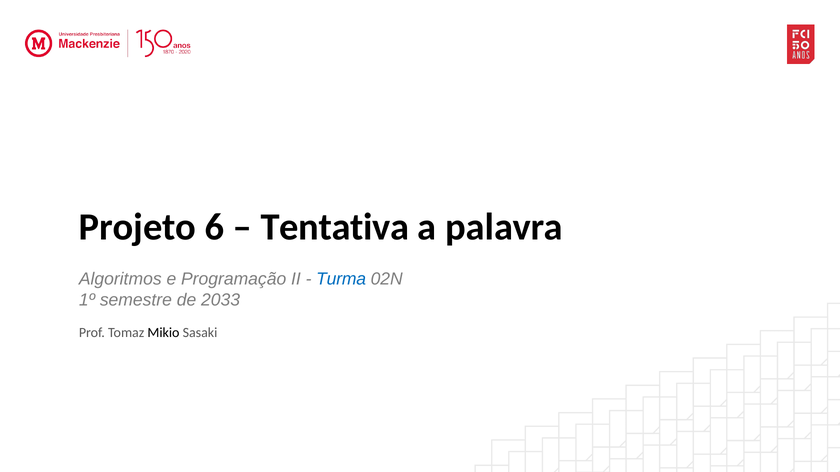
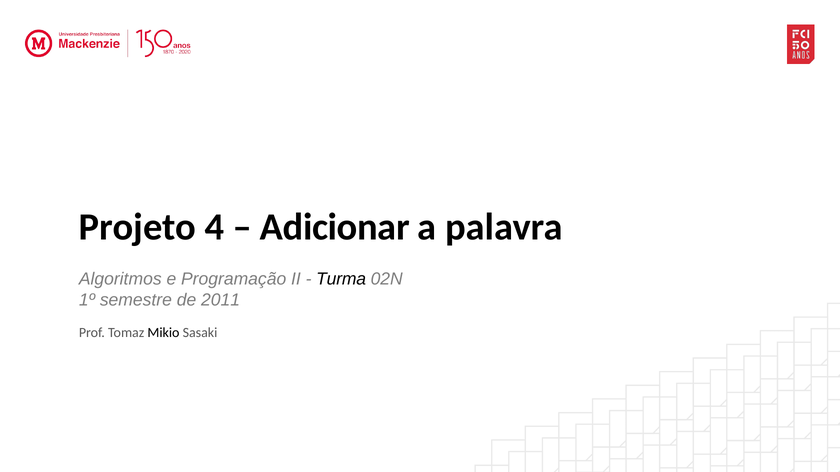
6: 6 -> 4 (214, 227)
Tentativa: Tentativa -> Adicionar (335, 227)
Turma colour: blue -> black (341, 279)
2033: 2033 -> 2011 (221, 300)
